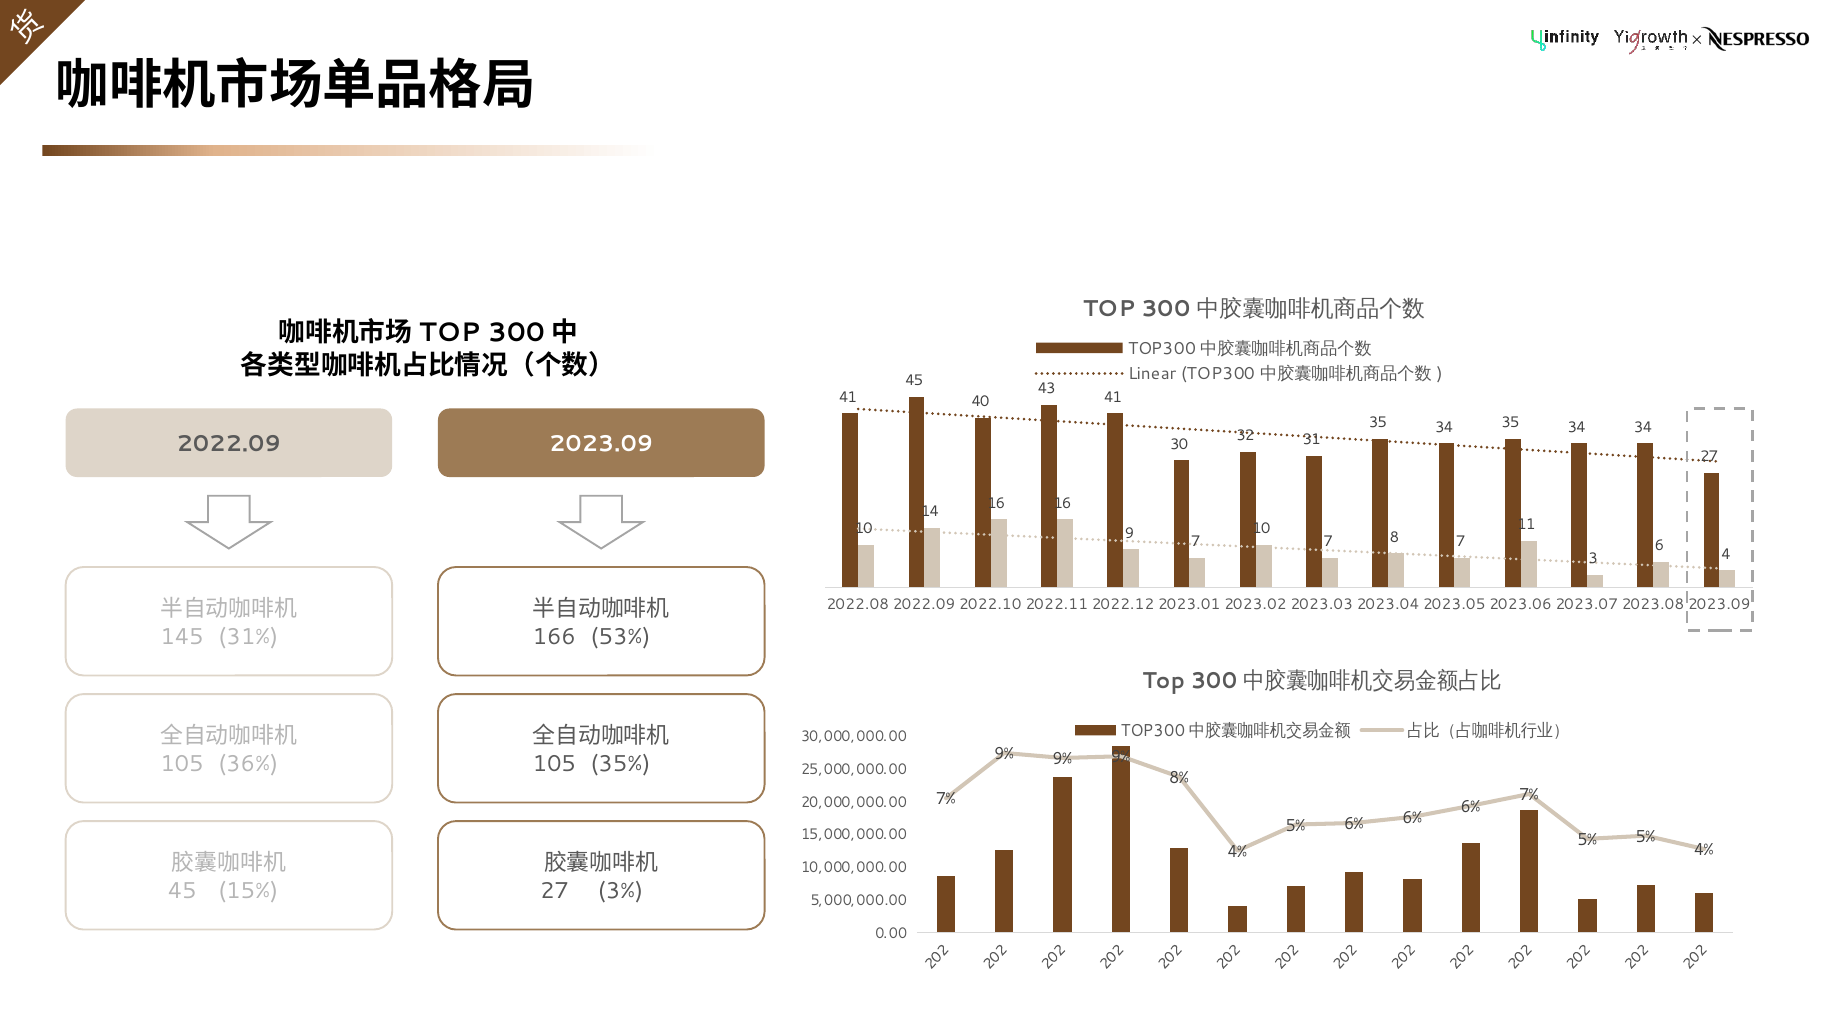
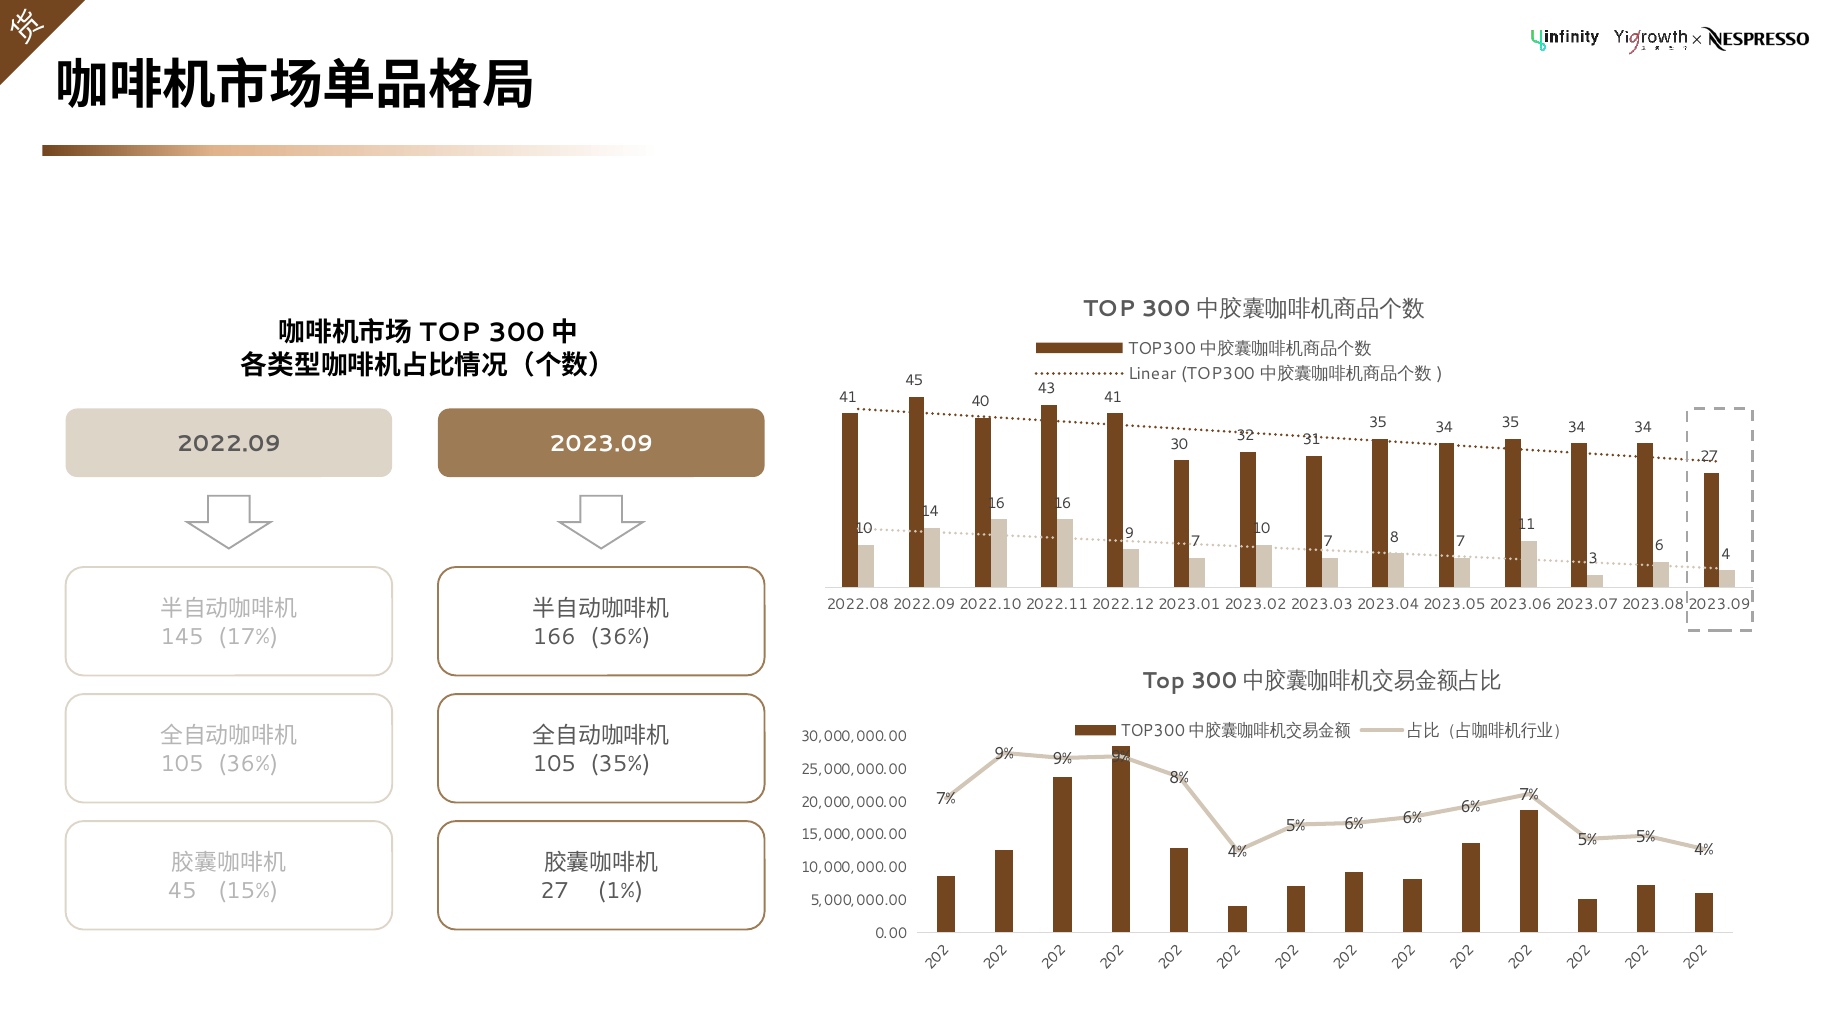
53%: 53% -> 36% (620, 637)
31%: 31% -> 17% (248, 637)
3%: 3% -> 1% (621, 890)
